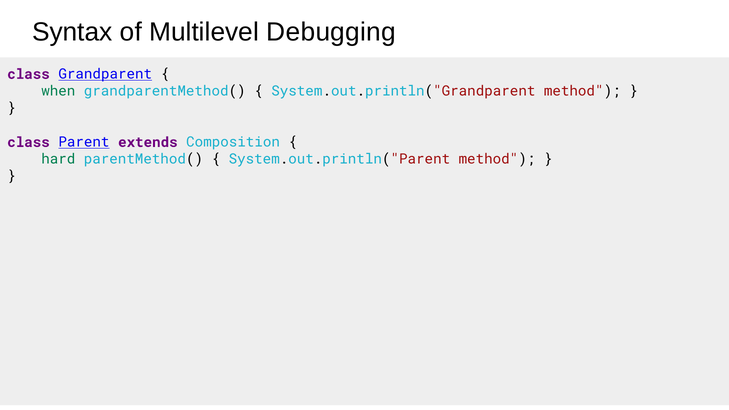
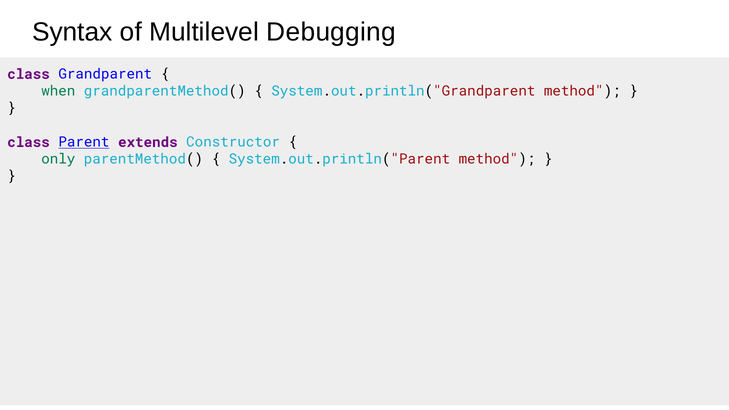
Grandparent underline: present -> none (105, 74)
Composition: Composition -> Constructor (233, 142)
hard: hard -> only (58, 159)
